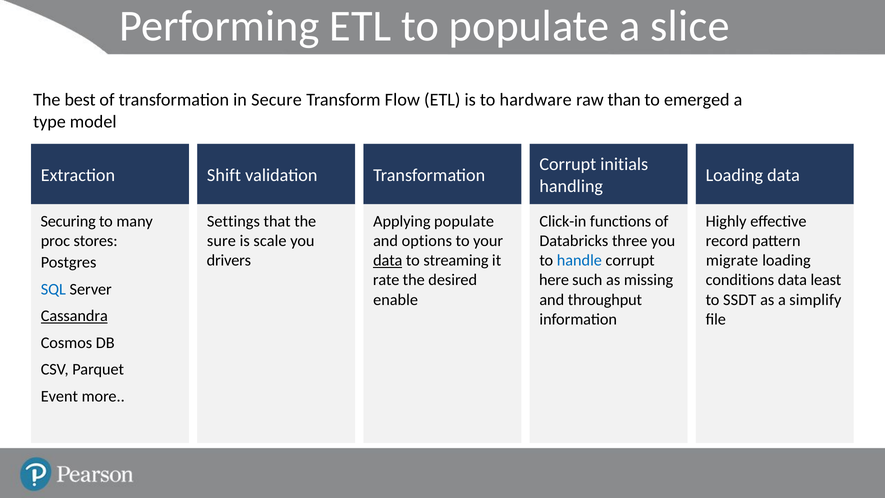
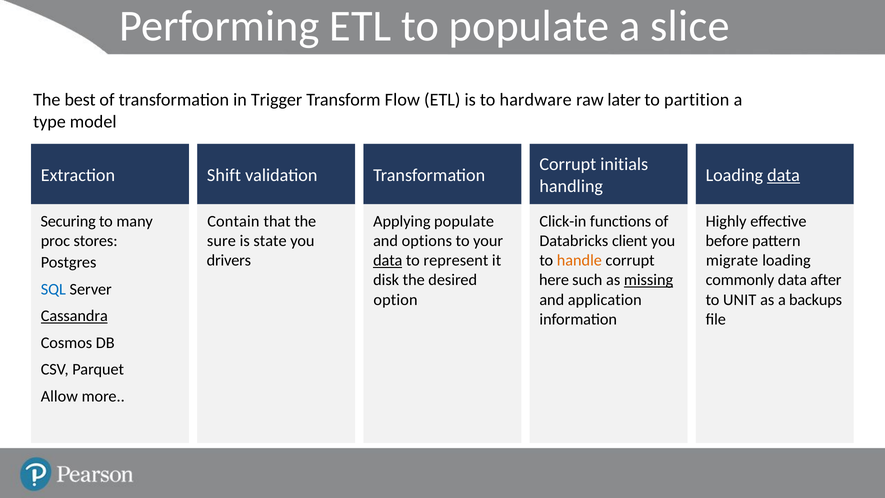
Secure: Secure -> Trigger (277, 100)
than: than -> later (624, 100)
emerged: emerged -> partition (697, 100)
data underline: none -> present (784, 175)
Settings: Settings -> Contain (233, 222)
scale: scale -> state (270, 241)
three: three -> client (630, 241)
record: record -> before (727, 241)
streaming: streaming -> represent (456, 261)
handle colour: blue -> orange (579, 261)
rate: rate -> disk (386, 280)
missing underline: none -> present (649, 280)
conditions: conditions -> commonly (740, 280)
least: least -> after (826, 280)
enable: enable -> option (396, 300)
throughput: throughput -> application (605, 300)
SSDT: SSDT -> UNIT (740, 300)
simplify: simplify -> backups (816, 300)
Event: Event -> Allow (59, 396)
